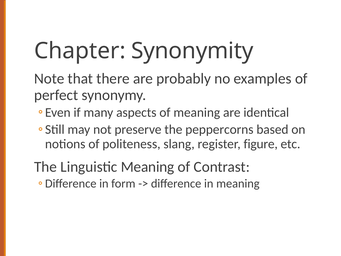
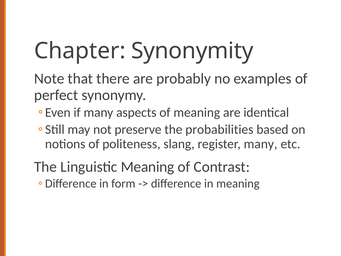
peppercorns: peppercorns -> probabilities (219, 129)
register figure: figure -> many (261, 144)
